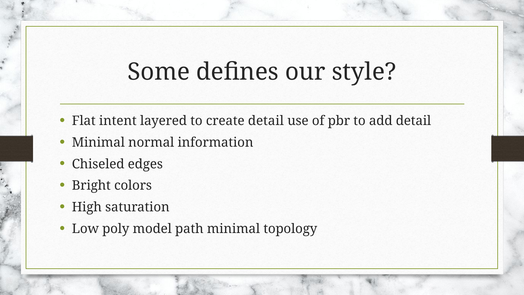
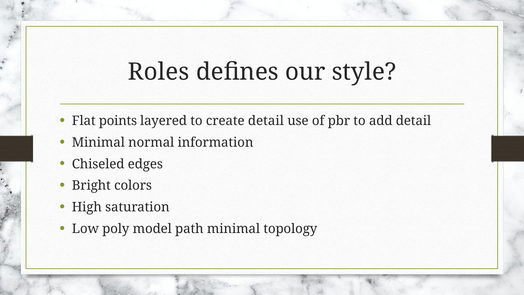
Some: Some -> Roles (159, 72)
intent: intent -> points (118, 121)
